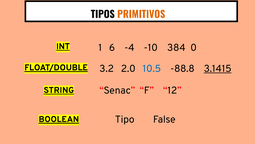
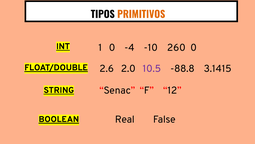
1 6: 6 -> 0 (112, 47)
384: 384 -> 260 (176, 47)
3.2: 3.2 -> 2.6 (107, 68)
10.5 colour: blue -> purple (152, 68)
3.1415 underline: present -> none (218, 68)
Tipo: Tipo -> Real (125, 119)
